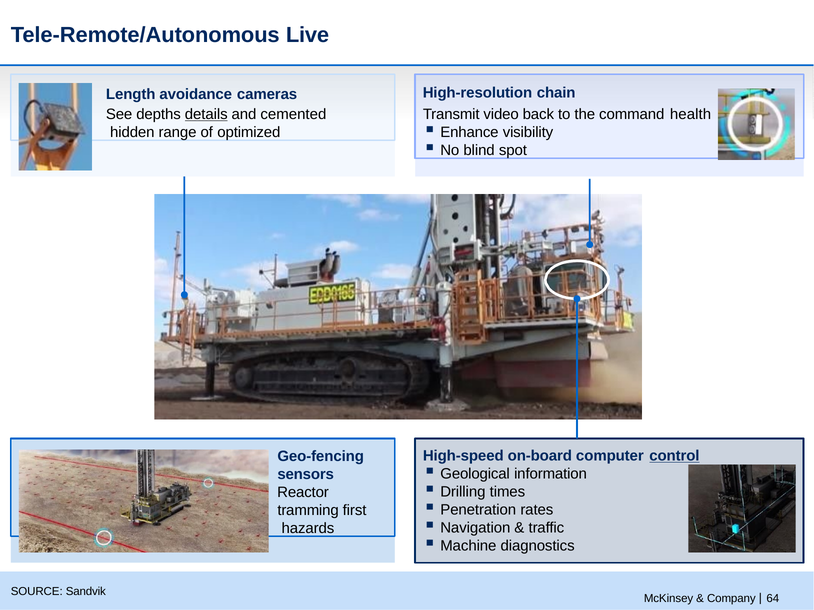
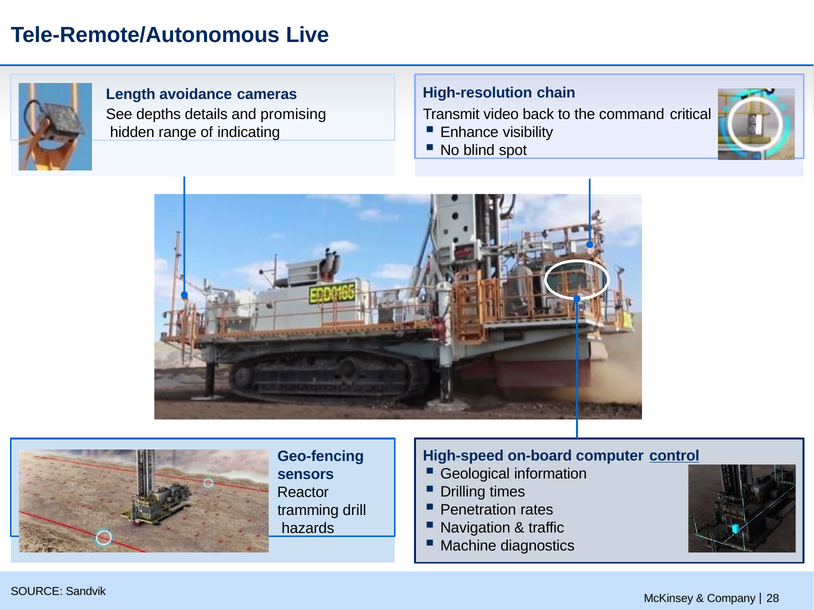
details underline: present -> none (206, 114)
cemented: cemented -> promising (293, 114)
health: health -> critical (691, 114)
optimized: optimized -> indicating (249, 132)
first: first -> drill (354, 511)
64: 64 -> 28 (773, 599)
